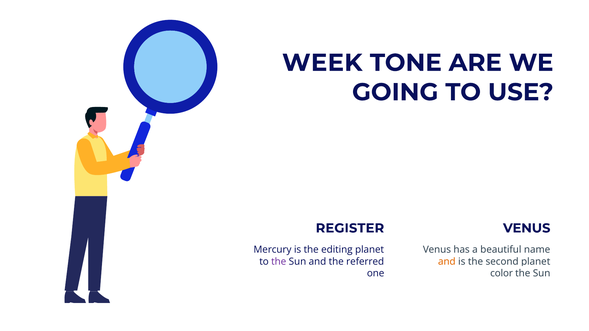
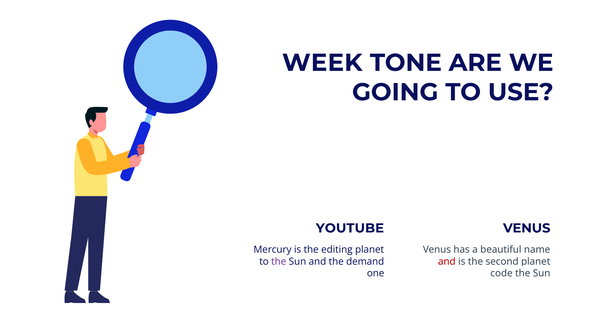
REGISTER: REGISTER -> YOUTUBE (350, 228)
referred: referred -> demand (365, 262)
and colour: orange -> red (447, 262)
color: color -> code (502, 274)
